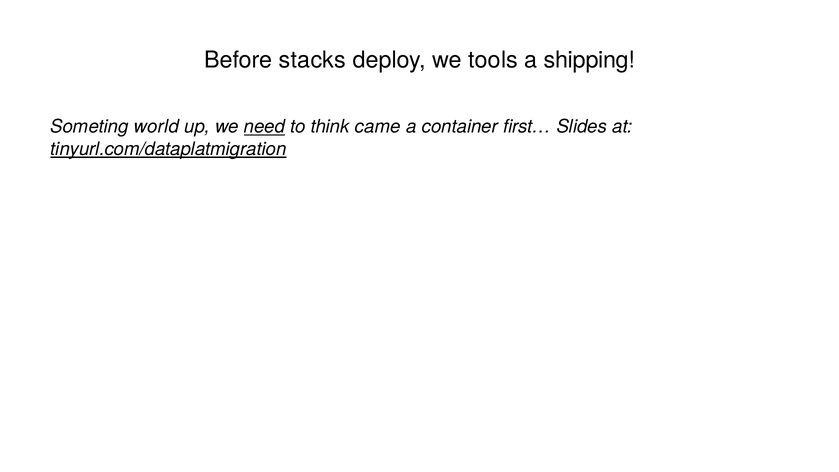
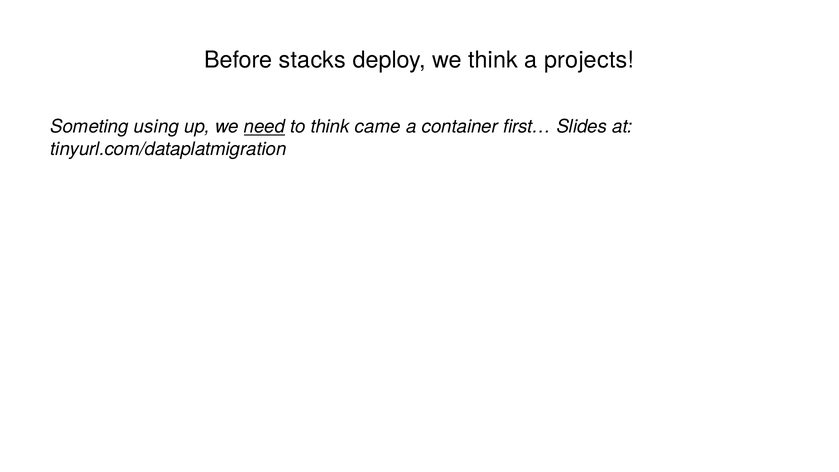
we tools: tools -> think (493, 60)
shipping: shipping -> projects (589, 60)
world: world -> using (156, 127)
tinyurl.com/dataplatmigration underline: present -> none (168, 149)
